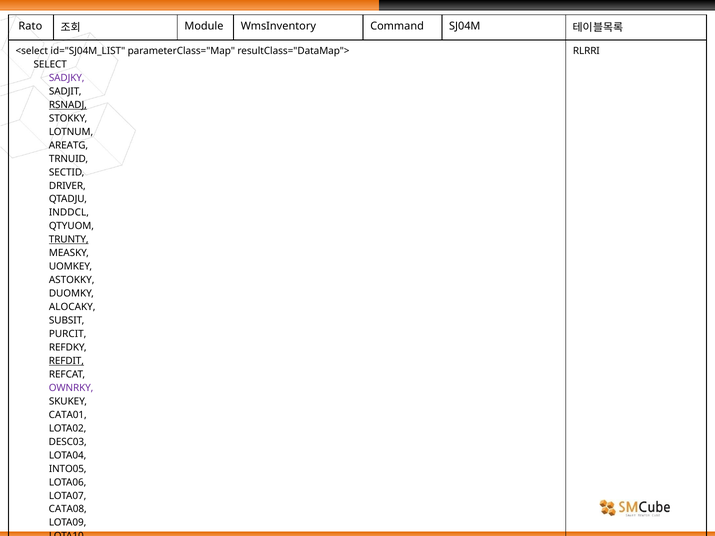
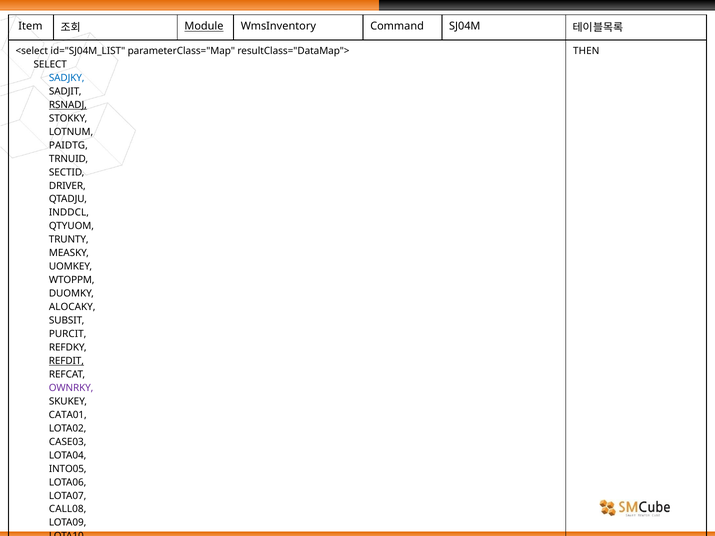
Rato: Rato -> Item (30, 26)
Module underline: none -> present (204, 26)
RLRRI: RLRRI -> THEN (586, 51)
SADJKY colour: purple -> blue (67, 78)
AREATG: AREATG -> PAIDTG (68, 145)
TRUNTY underline: present -> none (69, 240)
ASTOKKY: ASTOKKY -> WTOPPM (72, 280)
DESC03: DESC03 -> CASE03 (68, 442)
CATA08: CATA08 -> CALL08 (68, 509)
